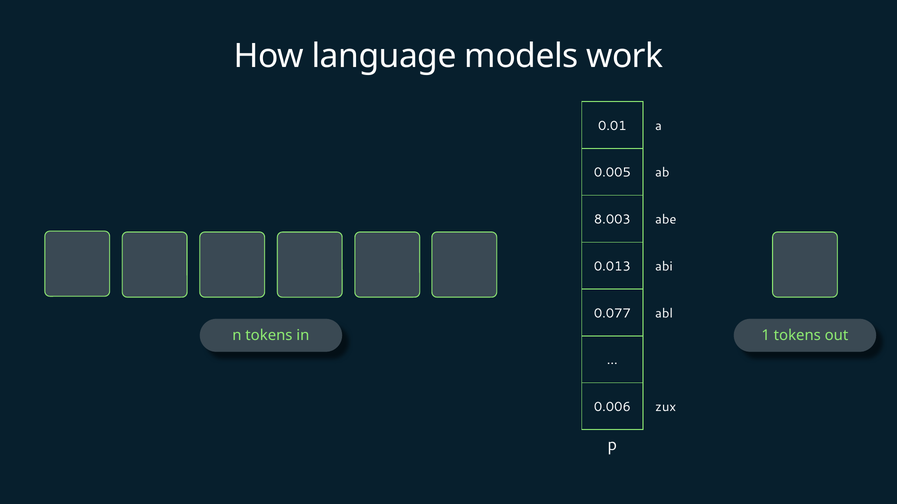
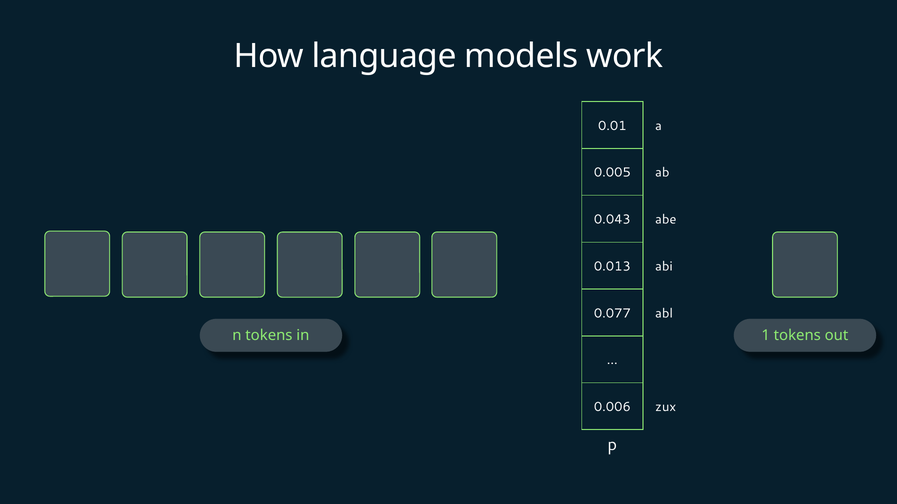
8.003: 8.003 -> 0.043 (612, 220)
